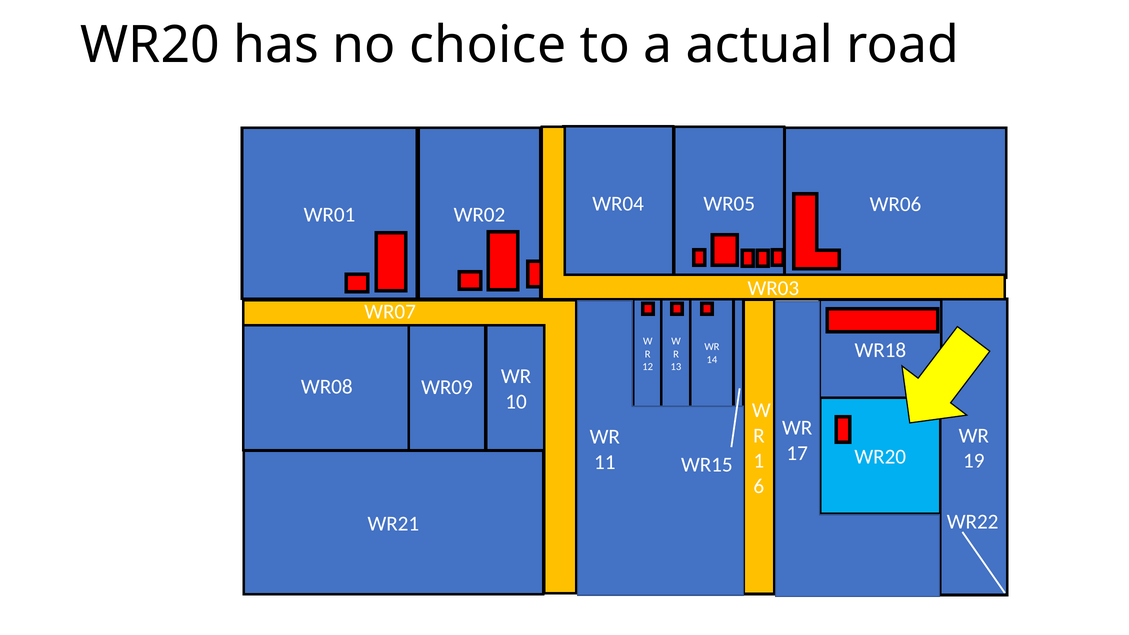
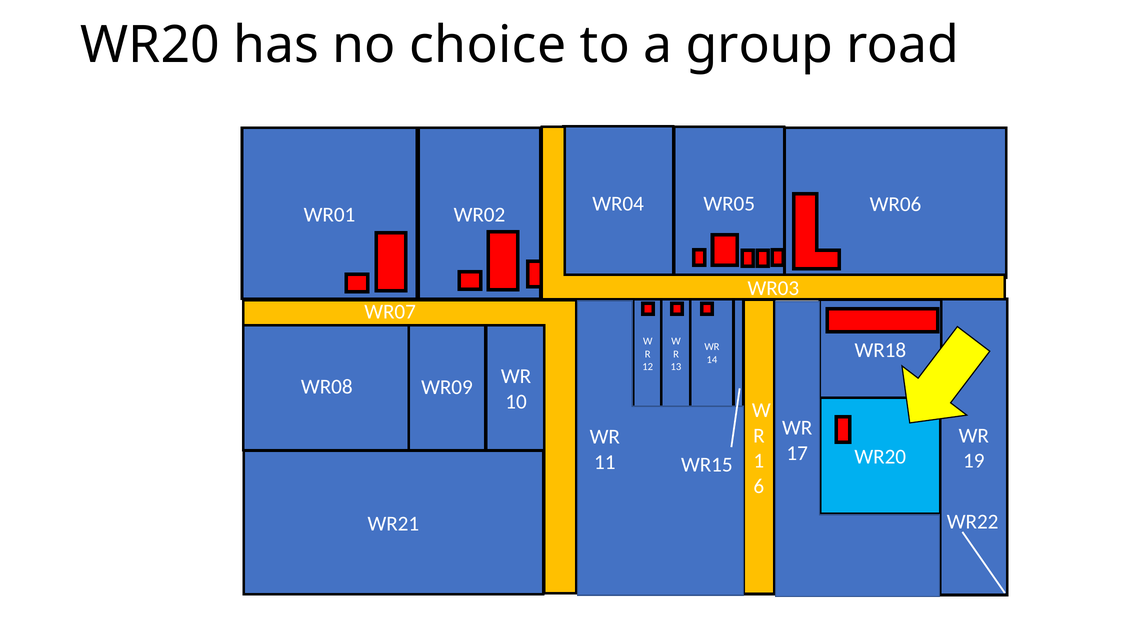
actual: actual -> group (760, 45)
